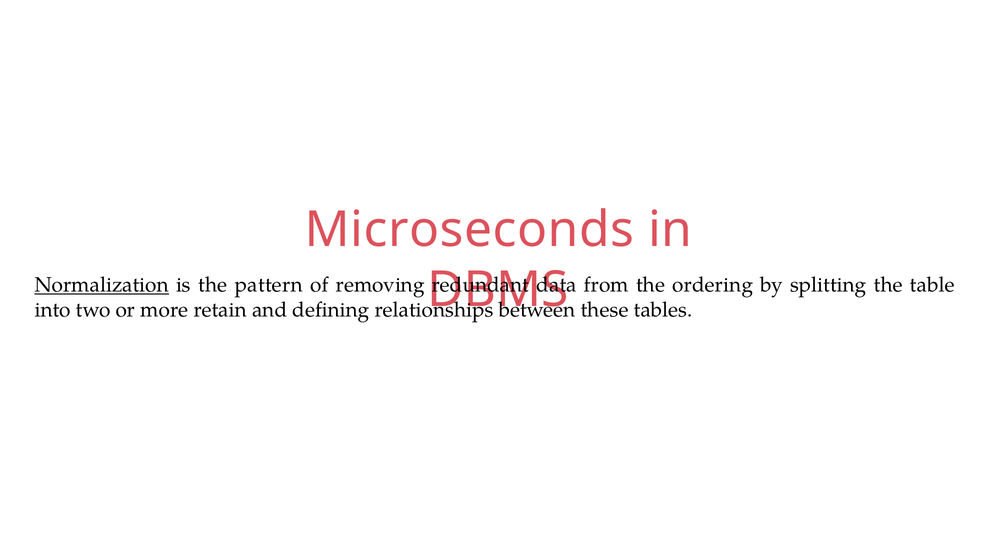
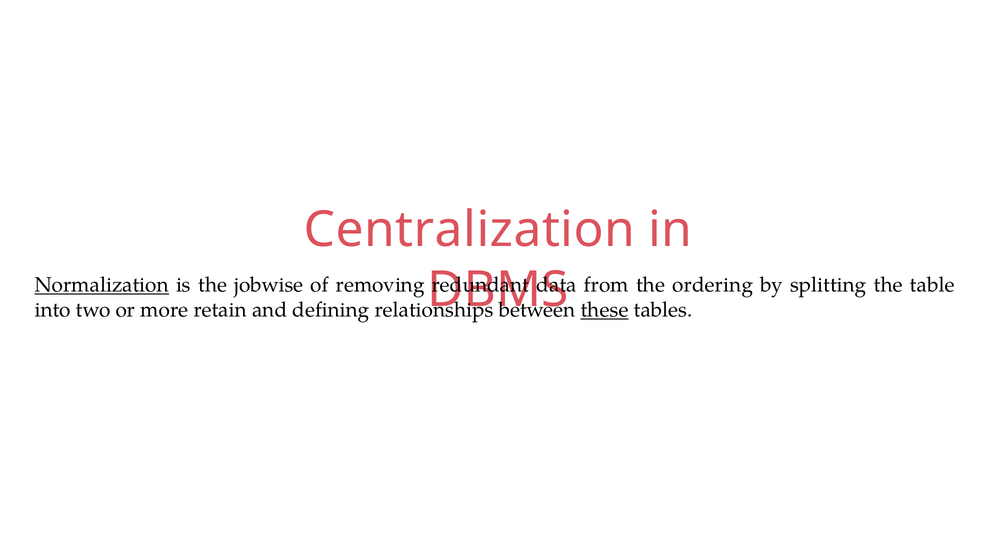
Microseconds: Microseconds -> Centralization (469, 230)
pattern: pattern -> jobwise (269, 285)
these underline: none -> present (605, 310)
